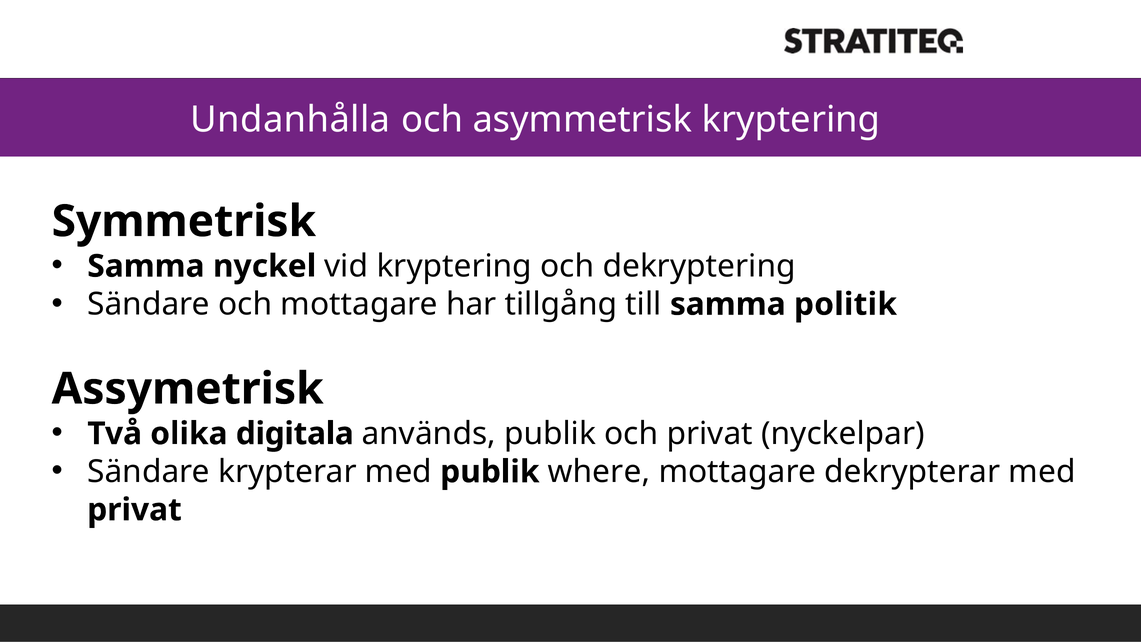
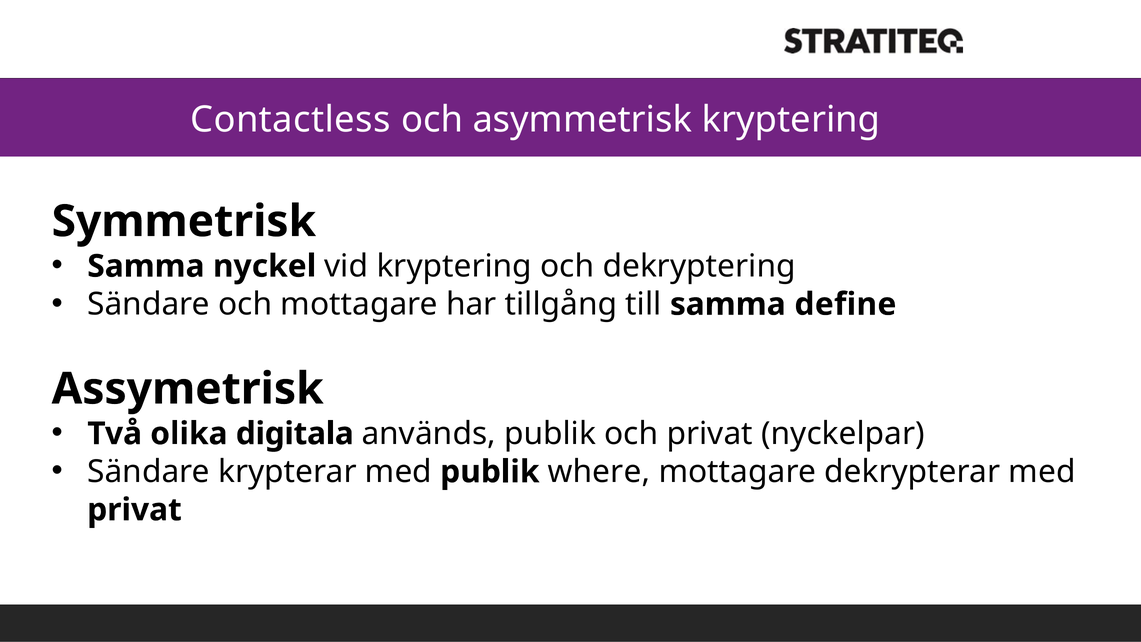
Undanhålla: Undanhålla -> Contactless (290, 120)
politik: politik -> define (845, 304)
